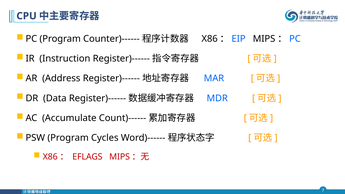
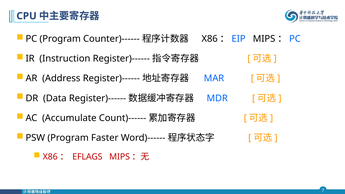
Cycles: Cycles -> Faster (105, 138)
